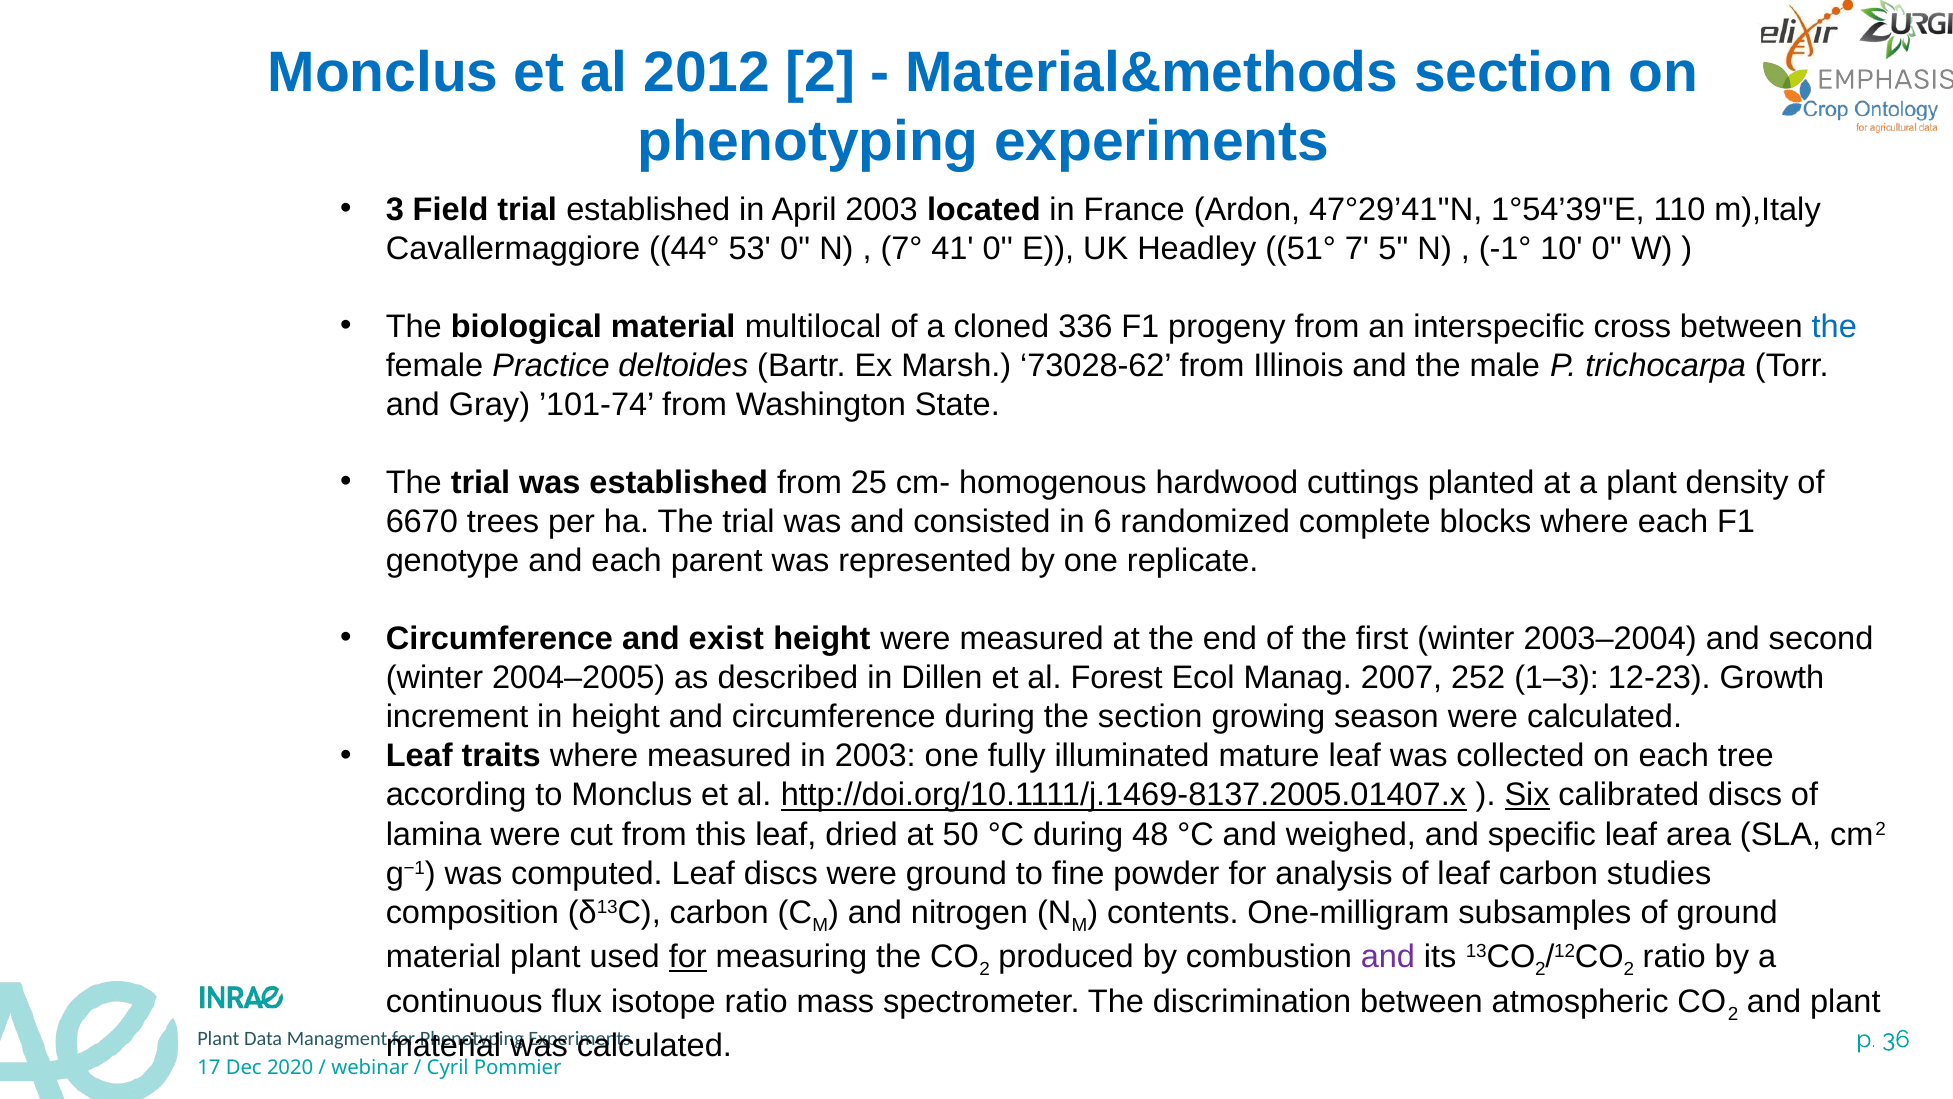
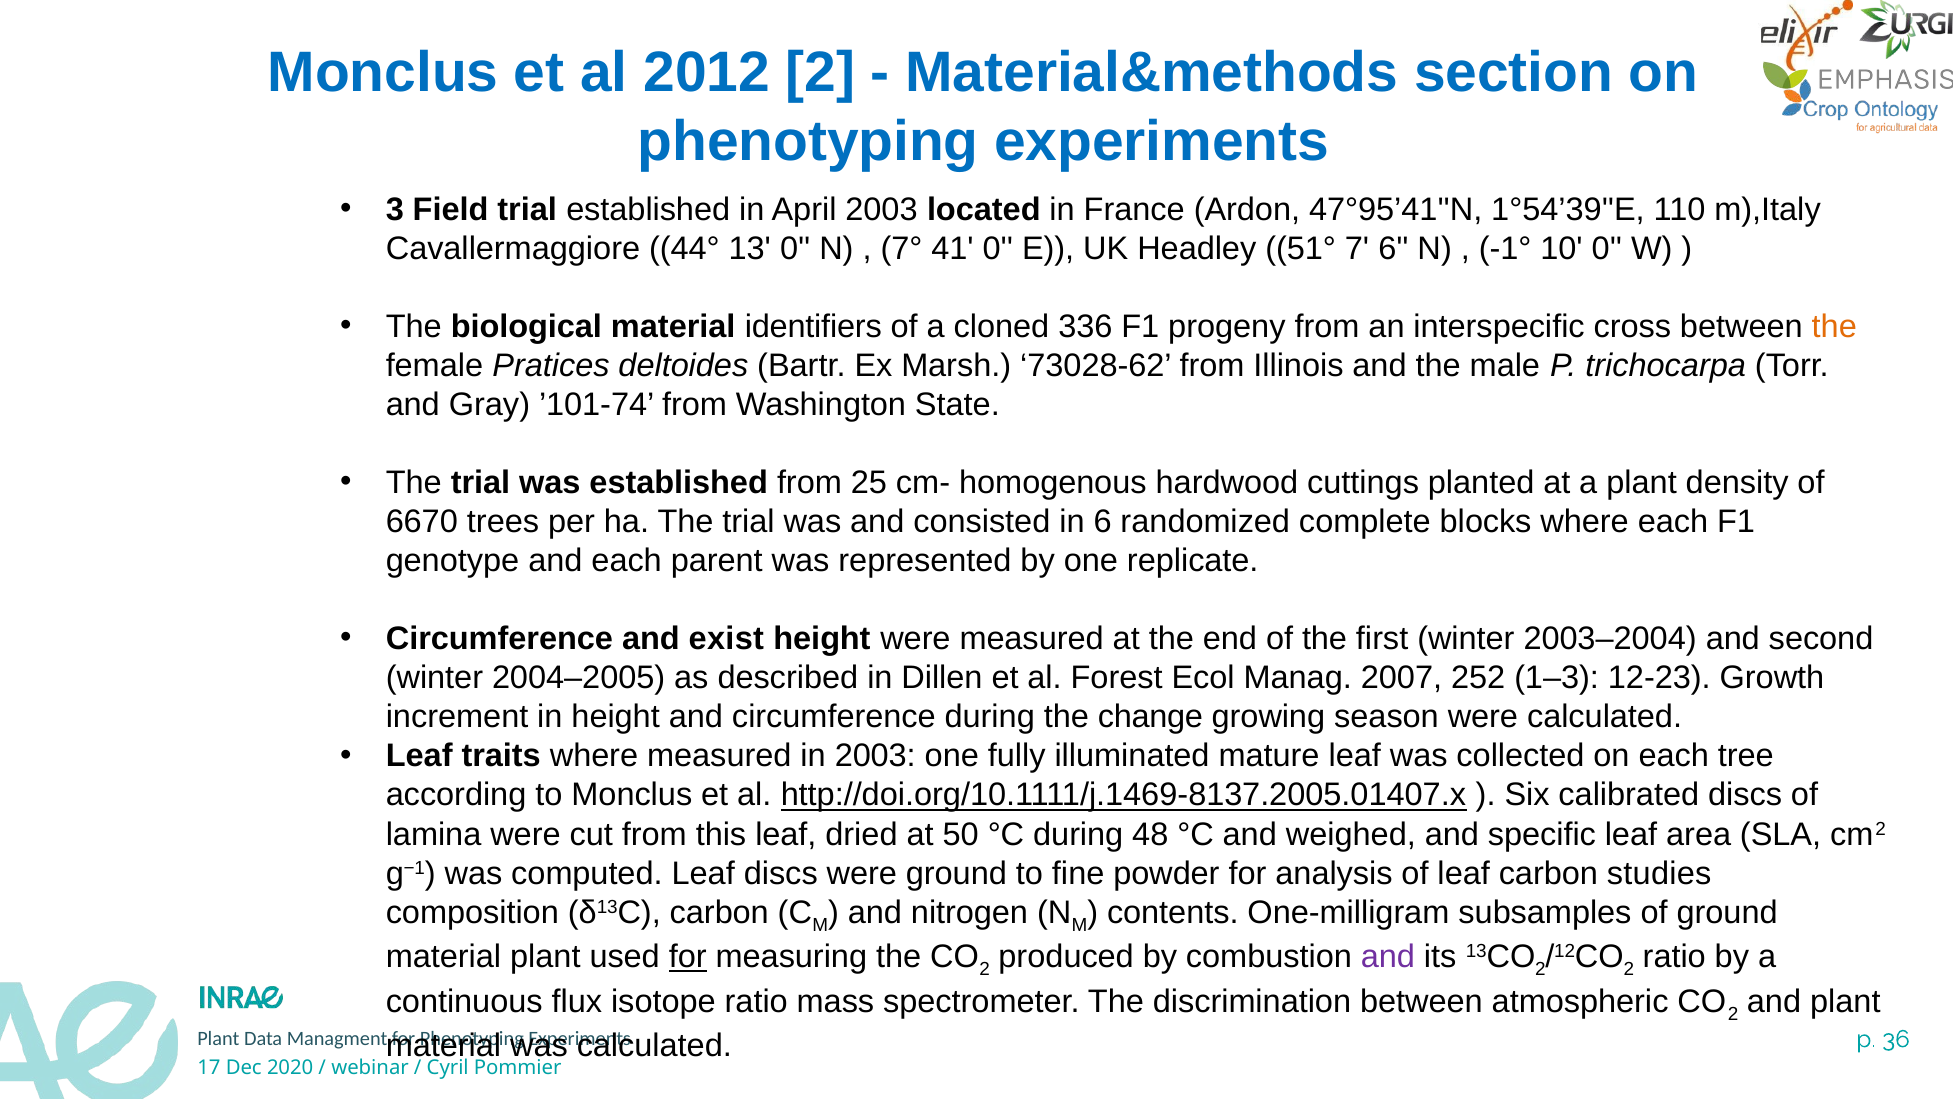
47°29’41''N: 47°29’41''N -> 47°95’41''N (1396, 209)
53: 53 -> 13 (750, 248)
7 5: 5 -> 6 (1393, 248)
multilocal: multilocal -> identifiers (813, 326)
the colour: blue -> orange (1834, 326)
Practice: Practice -> Pratices (551, 365)
the section: section -> change (1150, 717)
Six underline: present -> none (1527, 795)
